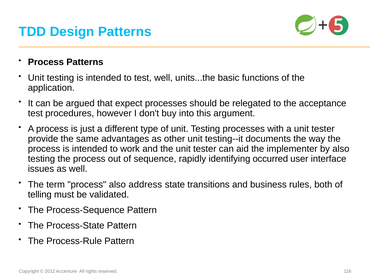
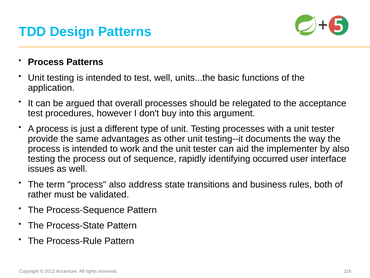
expect: expect -> overall (129, 103)
telling: telling -> rather (40, 194)
